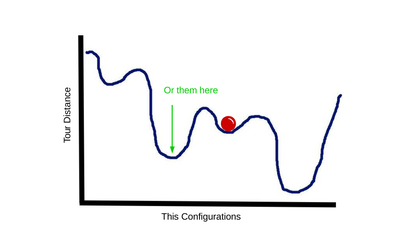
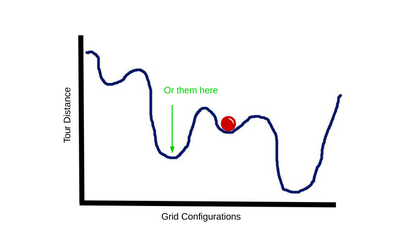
This: This -> Grid (170, 217)
